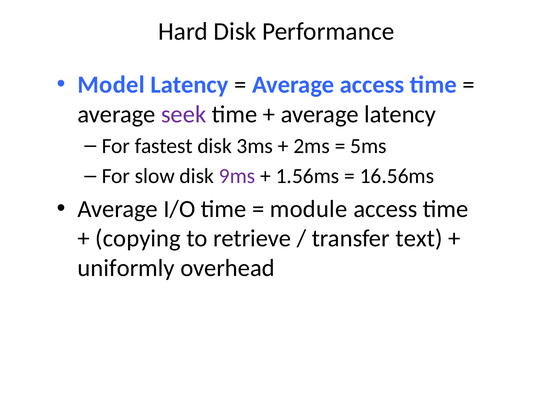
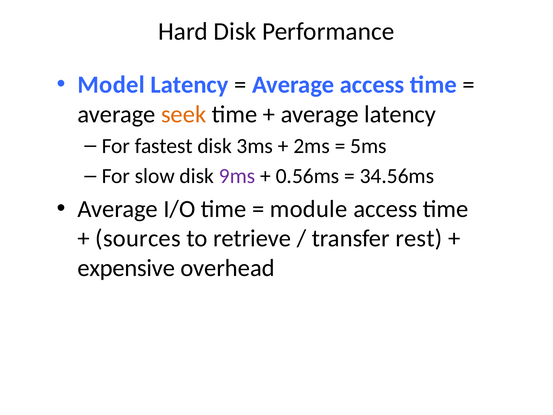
seek colour: purple -> orange (184, 114)
1.56ms: 1.56ms -> 0.56ms (308, 176)
16.56ms: 16.56ms -> 34.56ms (397, 176)
copying: copying -> sources (138, 238)
text: text -> rest (419, 238)
uniformly: uniformly -> expensive (126, 268)
